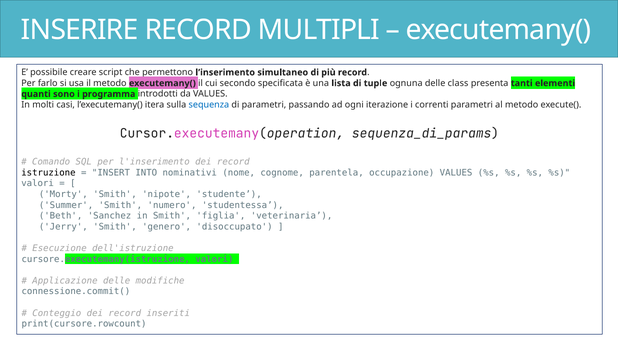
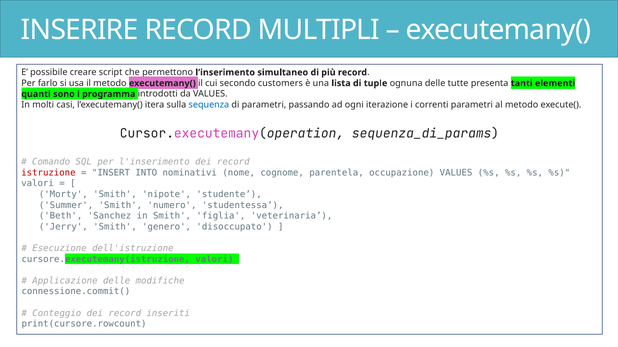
specificata: specificata -> customers (280, 83)
class: class -> tutte (458, 83)
istruzione colour: black -> red (48, 173)
